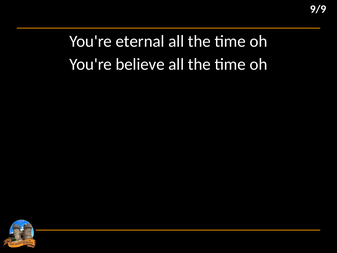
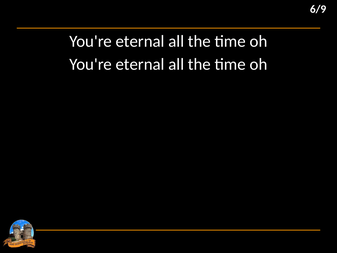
9/9: 9/9 -> 6/9 (318, 9)
believe: believe -> eternal (140, 64)
